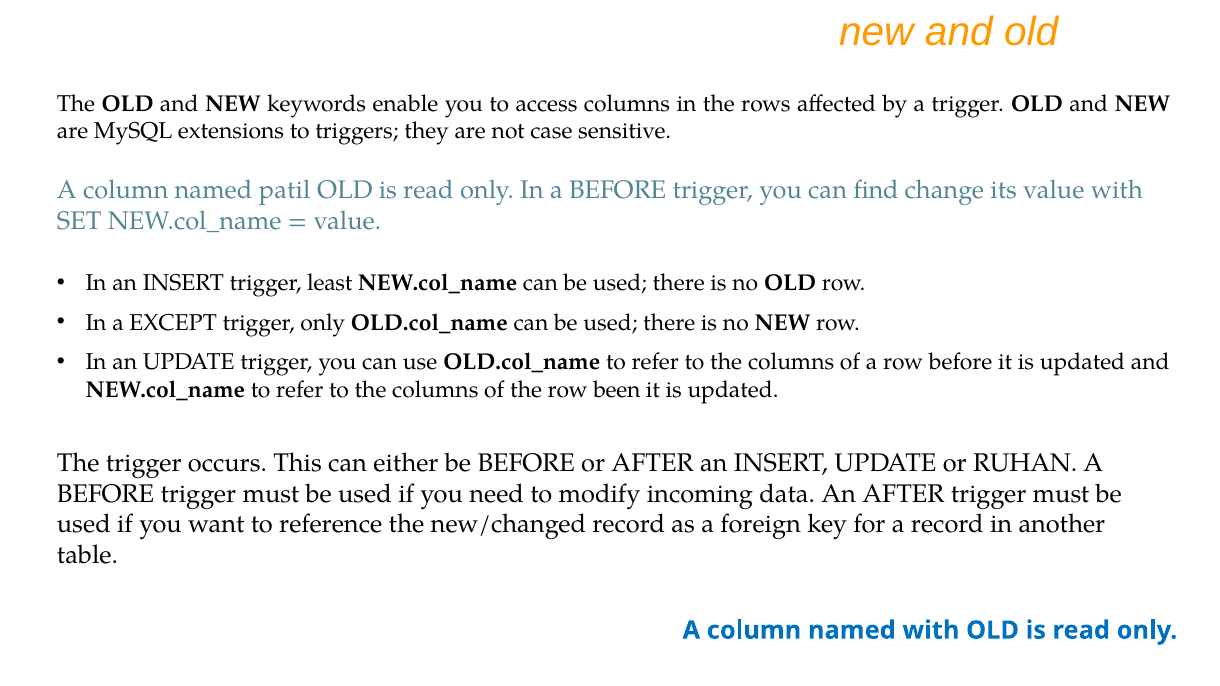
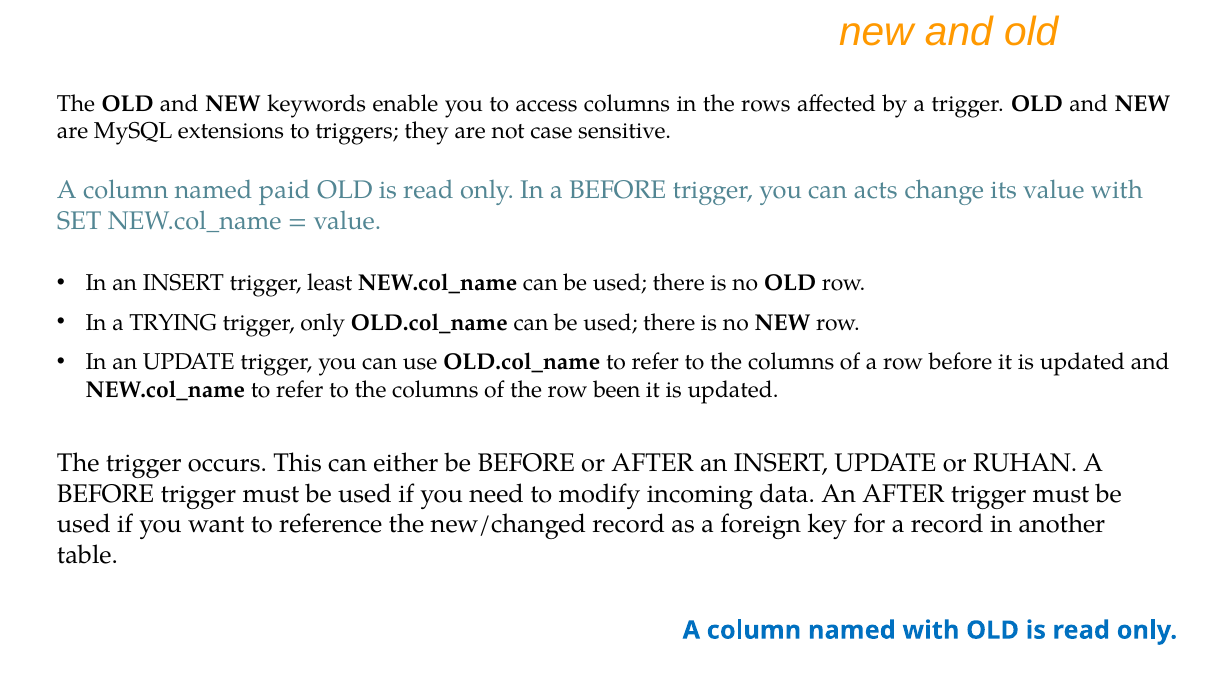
patil: patil -> paid (285, 190)
find: find -> acts (876, 190)
EXCEPT: EXCEPT -> TRYING (173, 323)
